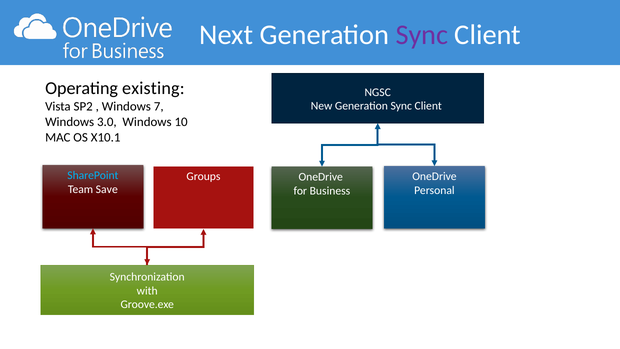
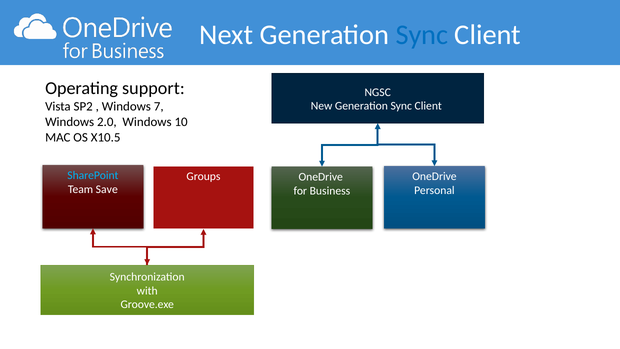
Sync colour: purple -> blue (422, 35)
existing: existing -> support (153, 88)
3.0: 3.0 -> 2.0 (107, 122)
X10.1: X10.1 -> X10.5 (106, 138)
